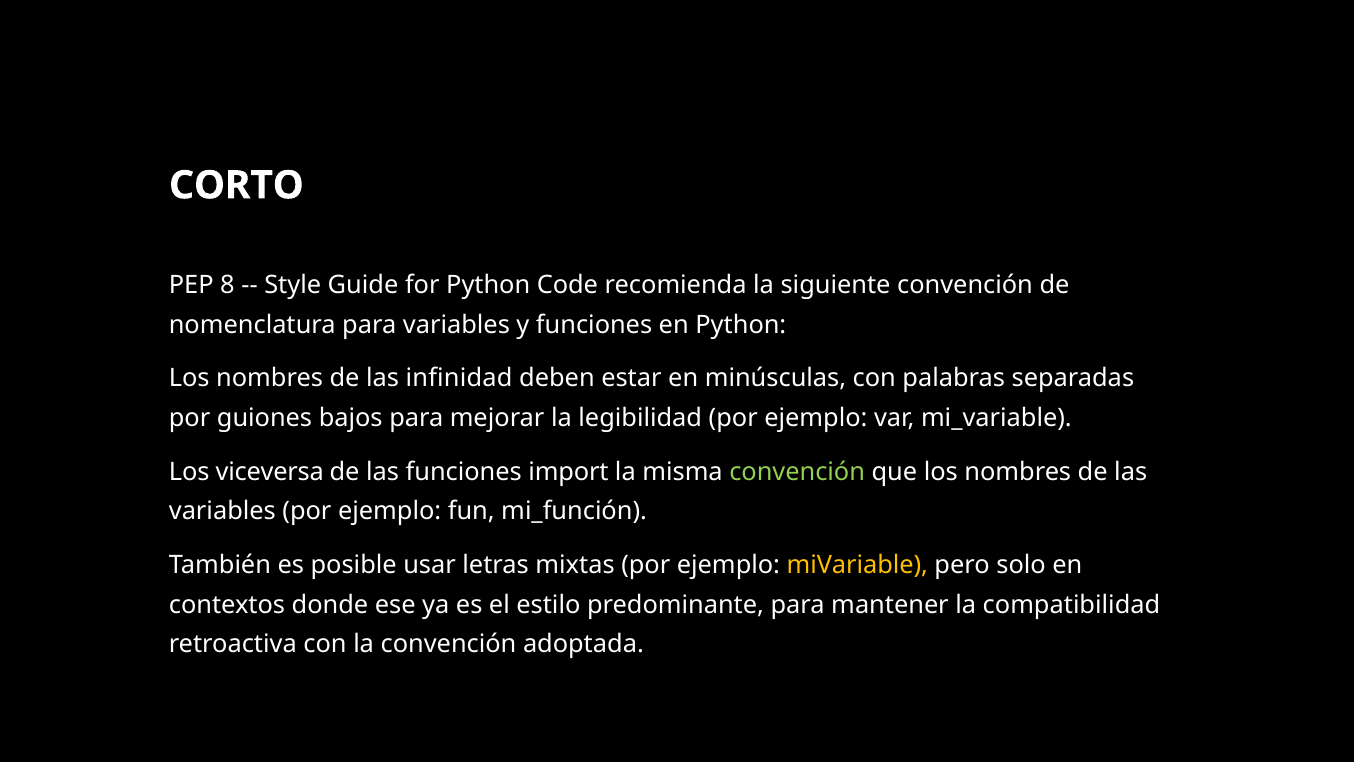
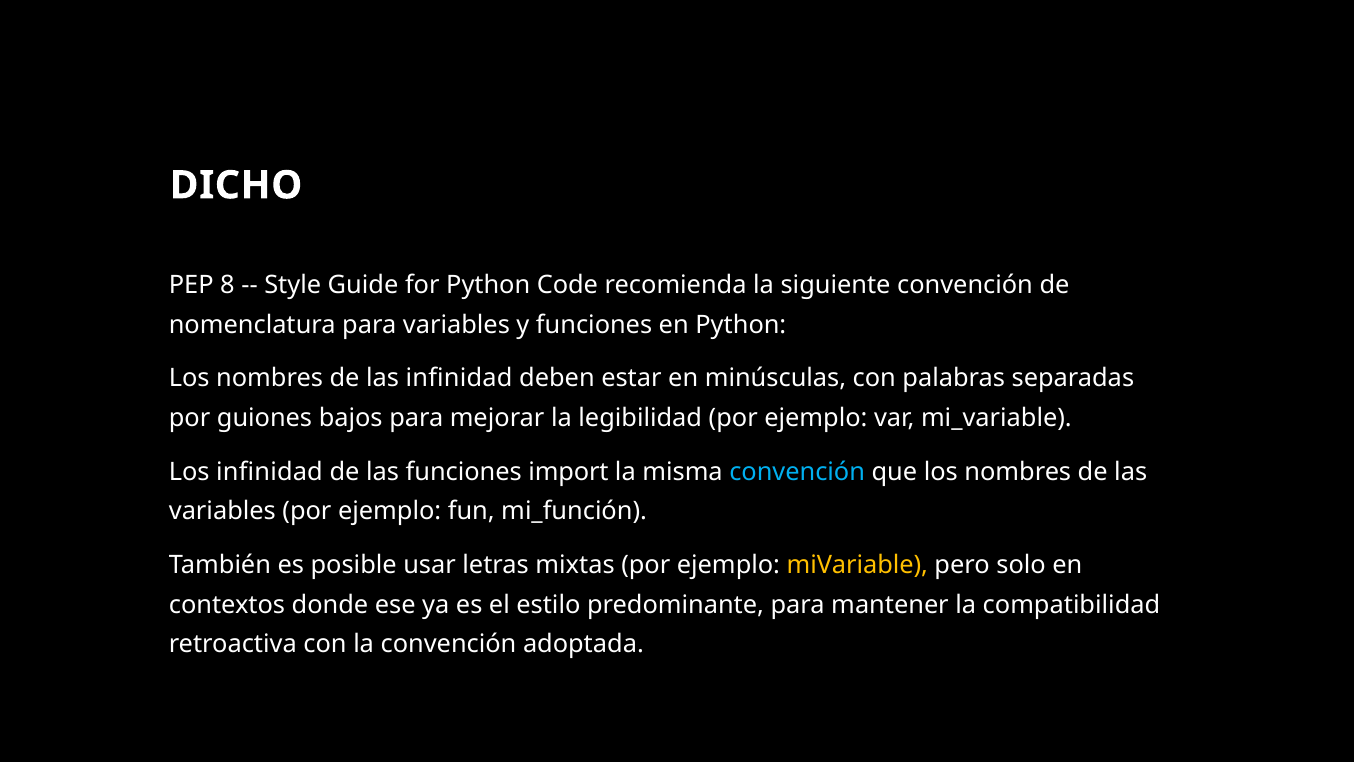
CORTO: CORTO -> DICHO (236, 185)
Los viceversa: viceversa -> infinidad (270, 472)
convención colour: light green -> light blue (797, 472)
